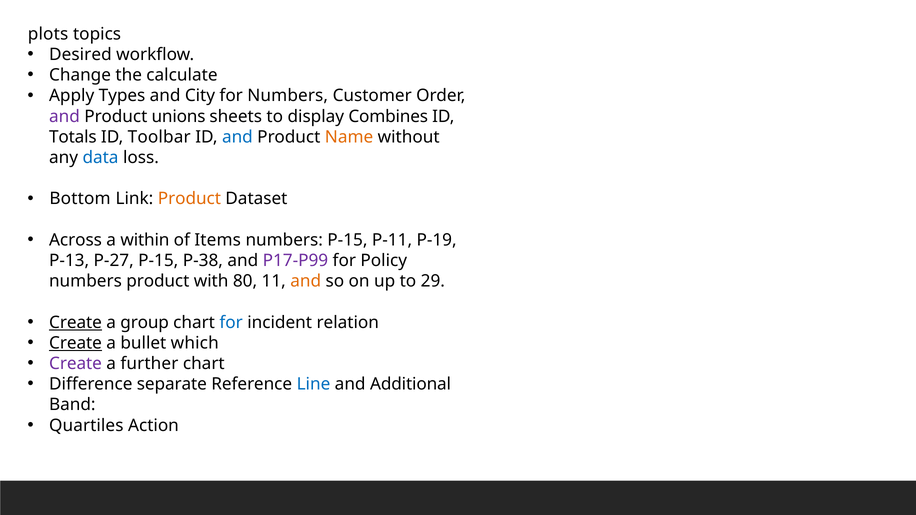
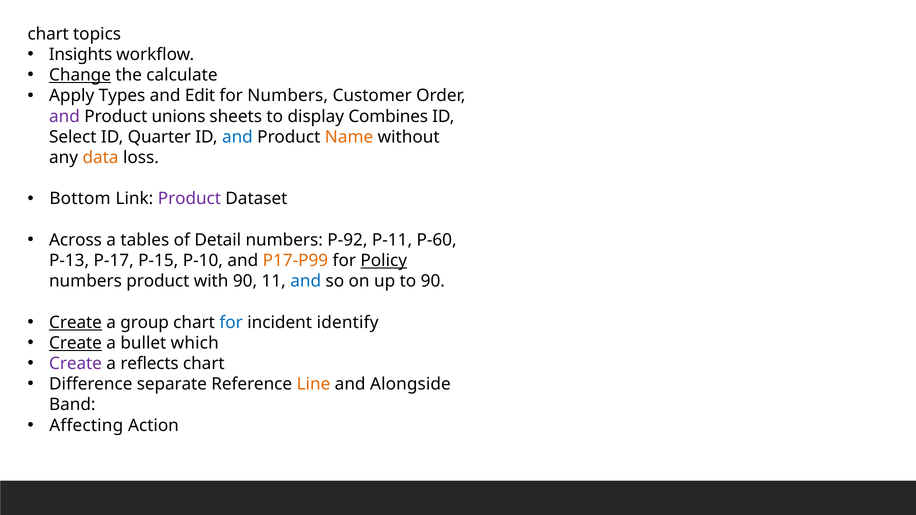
plots: plots -> chart (48, 34)
Desired: Desired -> Insights (81, 55)
Change underline: none -> present (80, 75)
City: City -> Edit (200, 96)
Totals: Totals -> Select (73, 137)
Toolbar: Toolbar -> Quarter (159, 137)
data colour: blue -> orange (101, 158)
Product colour: orange -> purple (189, 199)
within: within -> tables (145, 240)
Items: Items -> Detail (218, 240)
numbers P-15: P-15 -> P-92 (347, 240)
P-19: P-19 -> P-60 (437, 240)
P-27: P-27 -> P-17 (114, 261)
P-38: P-38 -> P-10 (203, 261)
P17-P99 colour: purple -> orange (295, 261)
Policy underline: none -> present (384, 261)
with 80: 80 -> 90 (245, 281)
and colour: orange -> blue (306, 281)
to 29: 29 -> 90 (433, 281)
relation: relation -> identify (348, 323)
further: further -> reflects (150, 364)
Line colour: blue -> orange (313, 384)
Additional: Additional -> Alongside (410, 384)
Quartiles: Quartiles -> Affecting (86, 426)
